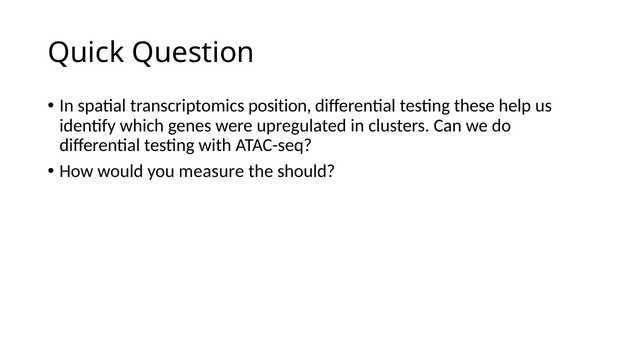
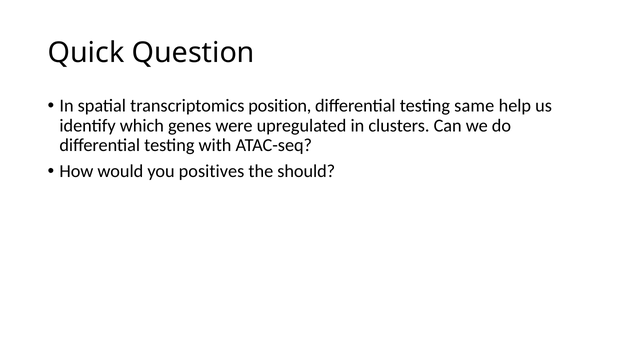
these: these -> same (474, 106)
measure: measure -> positives (212, 172)
